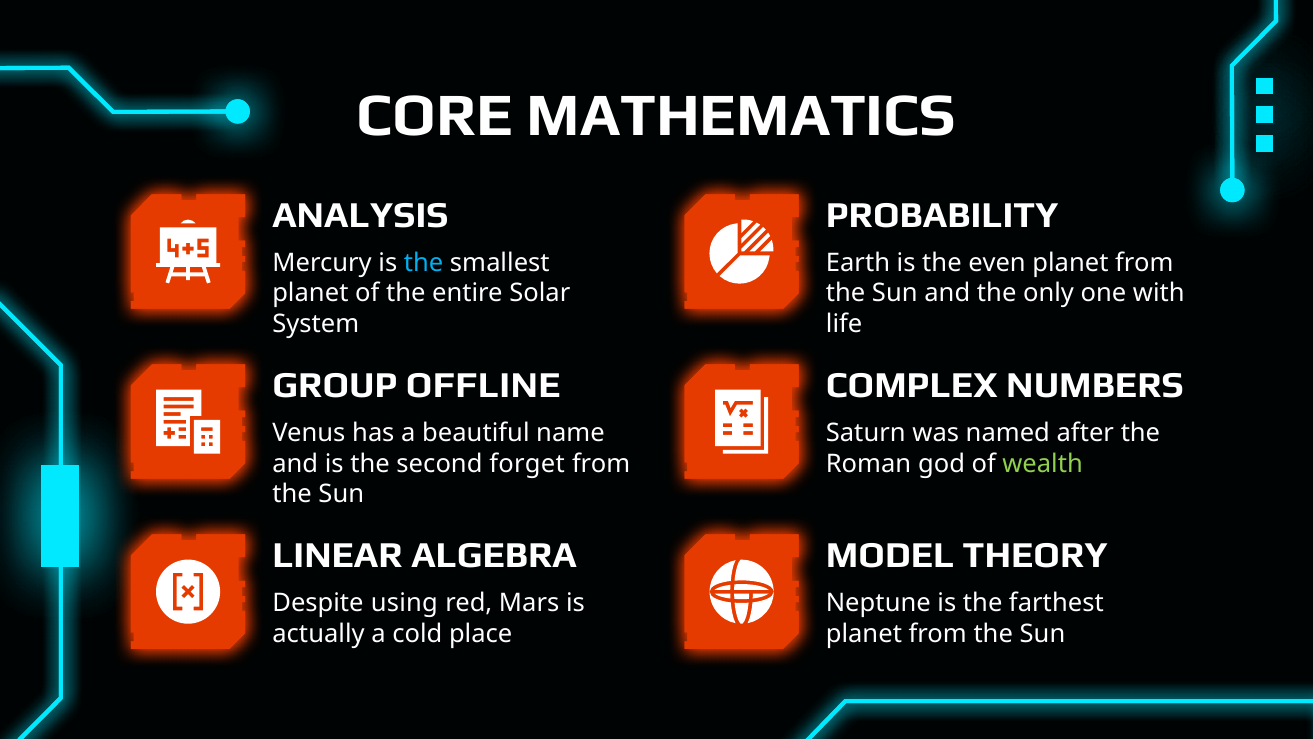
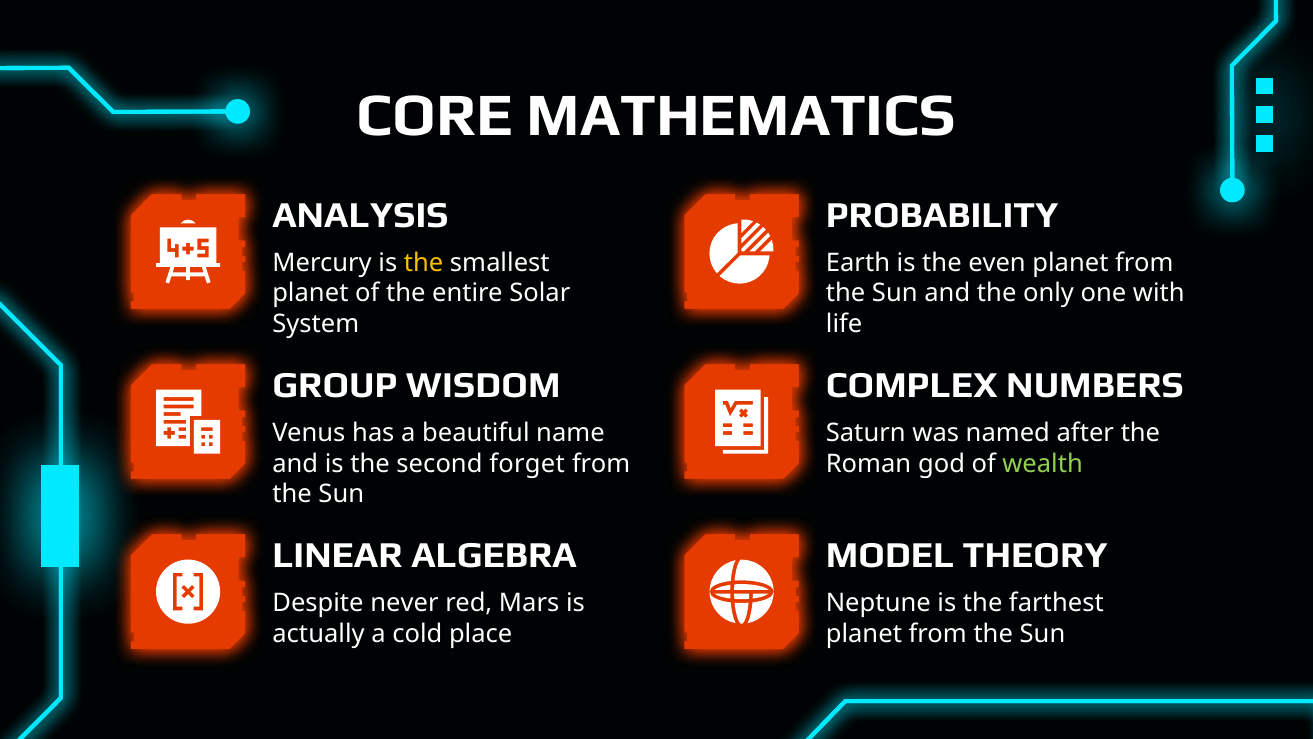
the colour: light blue -> yellow (424, 263)
OFFLINE: OFFLINE -> WISDOM (483, 385)
using: using -> never (404, 603)
